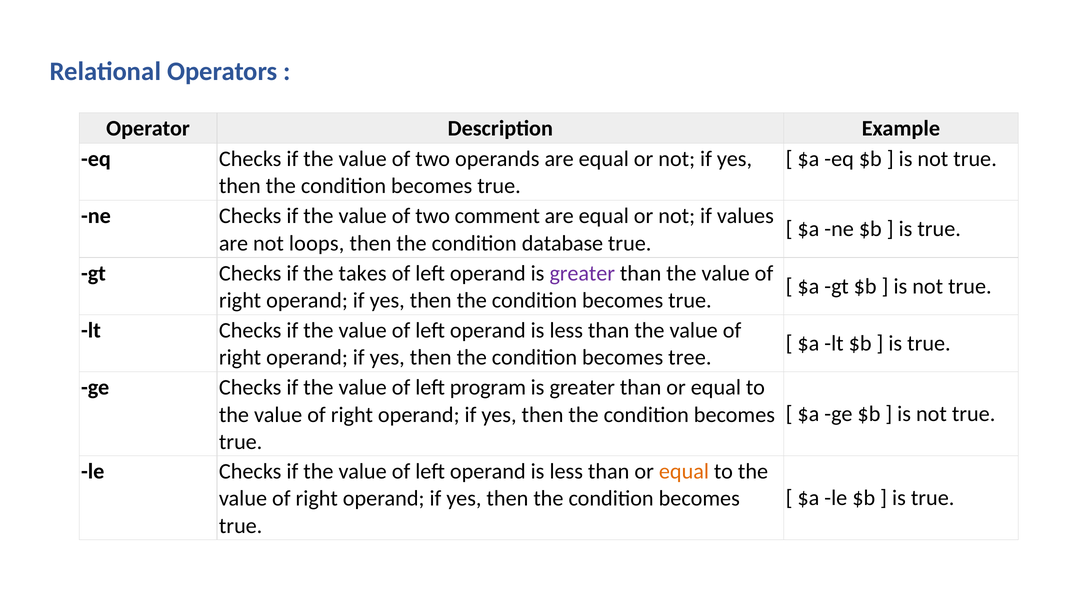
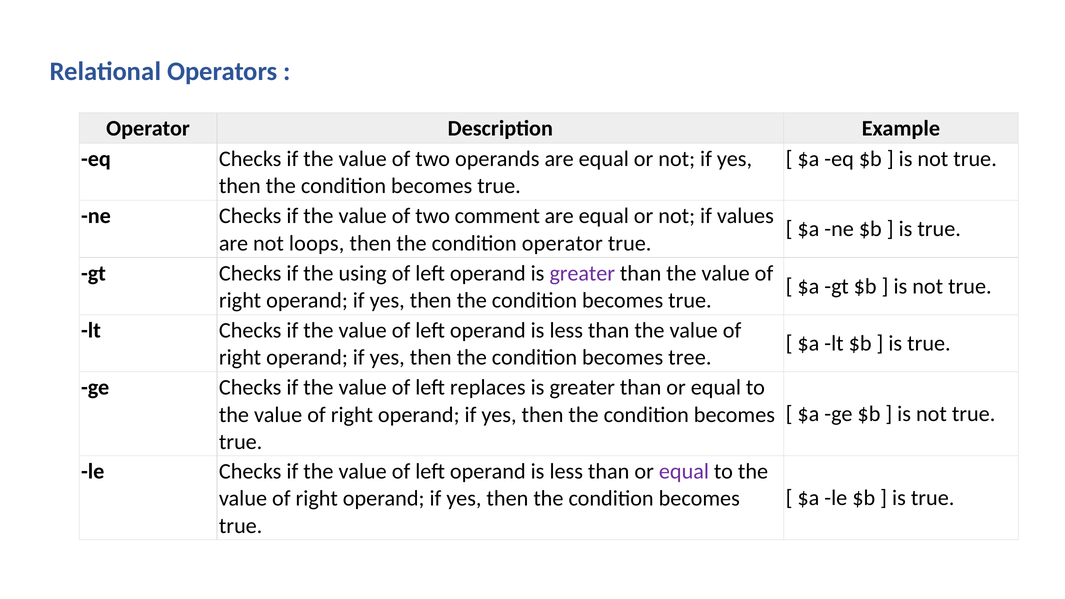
condition database: database -> operator (562, 243)
takes: takes -> using (363, 273)
program: program -> replaces (488, 388)
equal colour: orange -> purple (684, 472)
